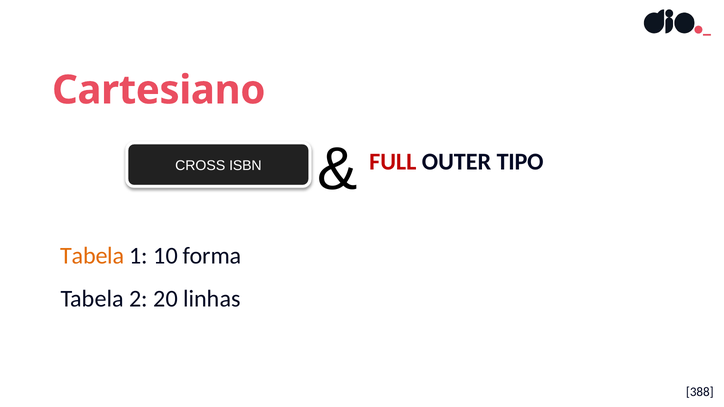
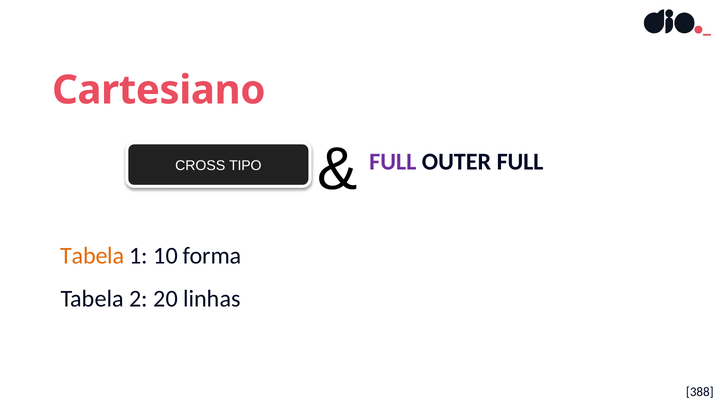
FULL colour: red -> purple (393, 162)
OUTER TIPO: TIPO -> FULL (520, 162)
ISBN: ISBN -> TIPO (245, 166)
